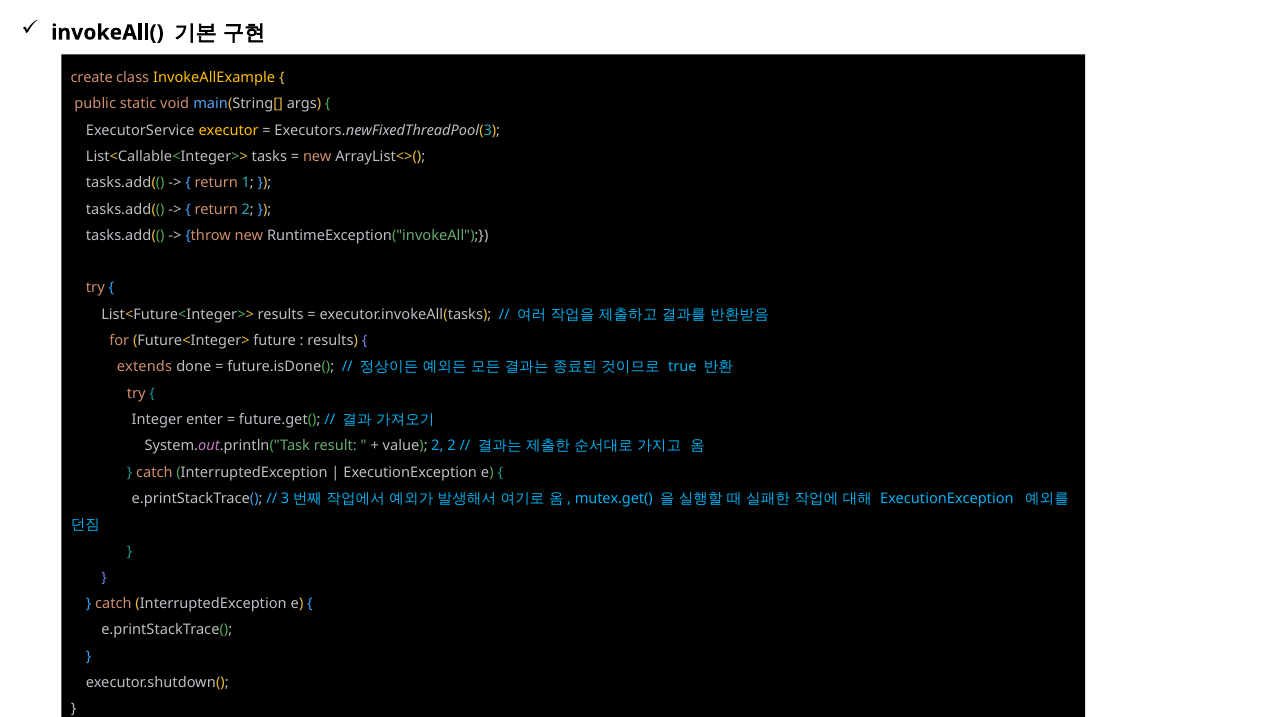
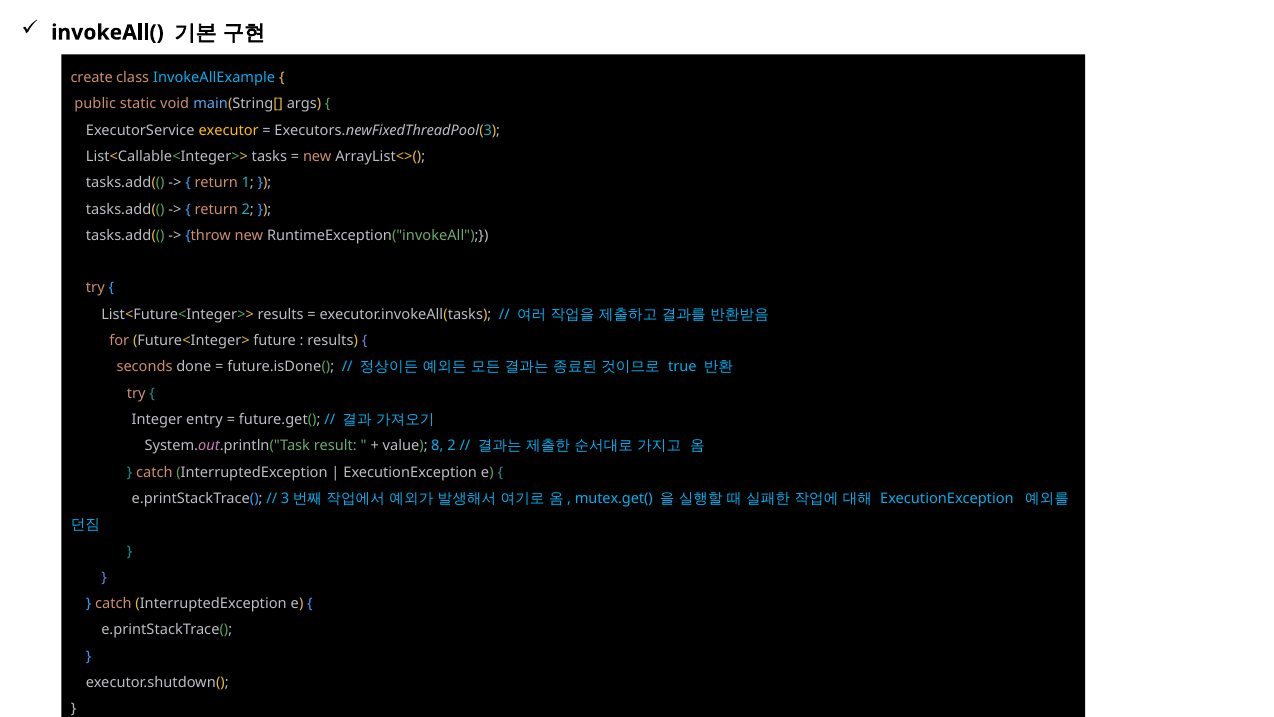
InvokeAllExample colour: yellow -> light blue (214, 78)
extends: extends -> seconds (145, 367)
enter: enter -> entry (205, 419)
value 2: 2 -> 8 (437, 446)
